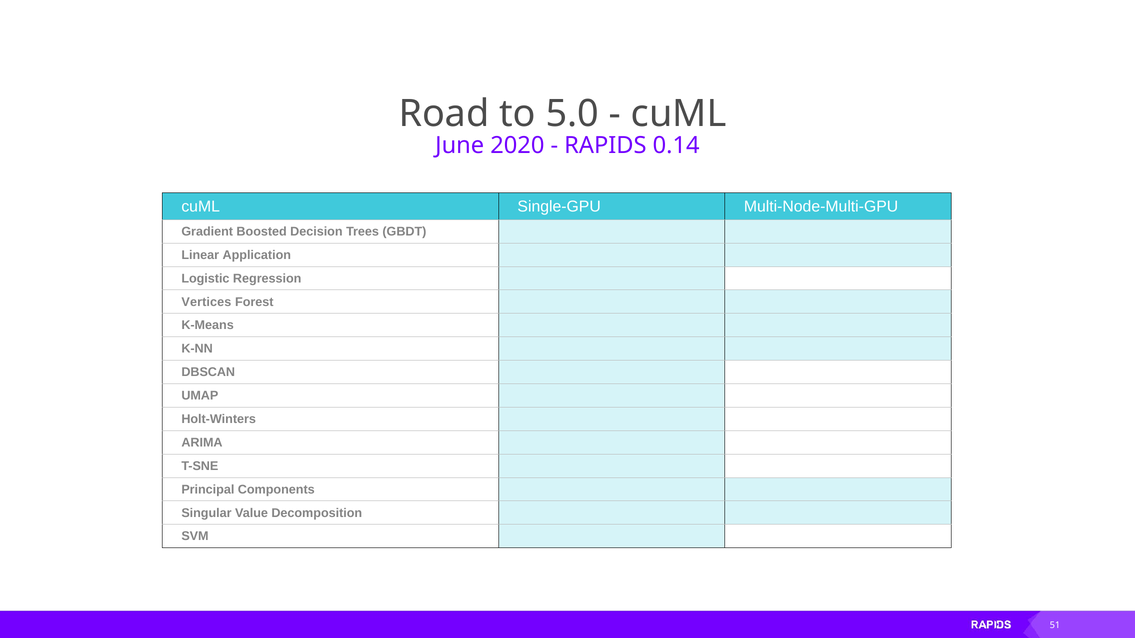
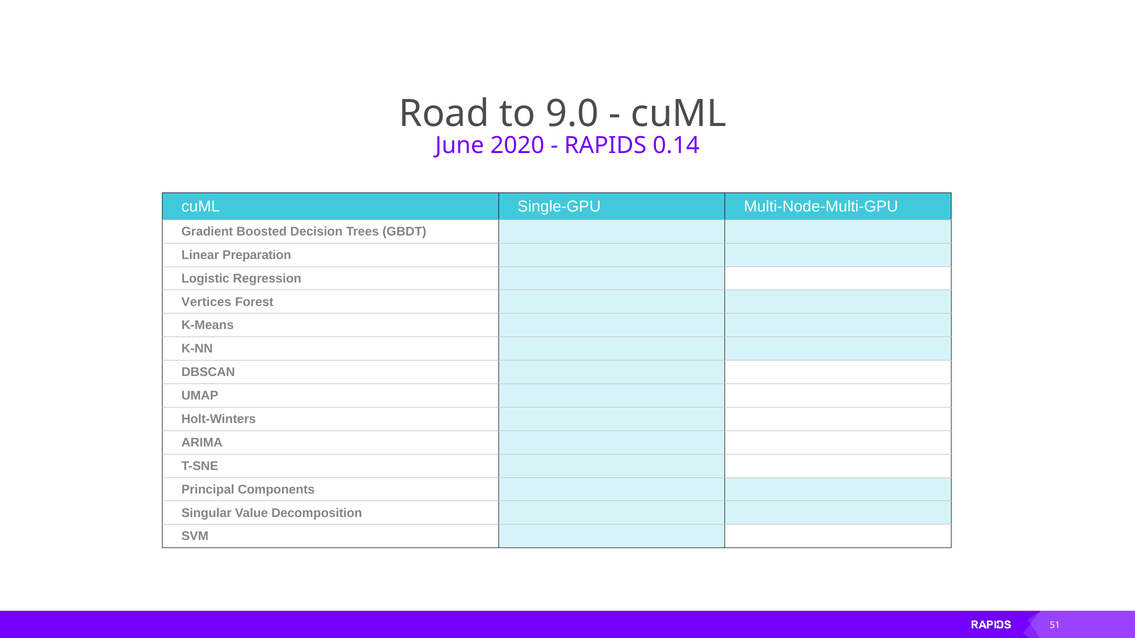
5.0: 5.0 -> 9.0 (572, 114)
Application: Application -> Preparation (257, 255)
